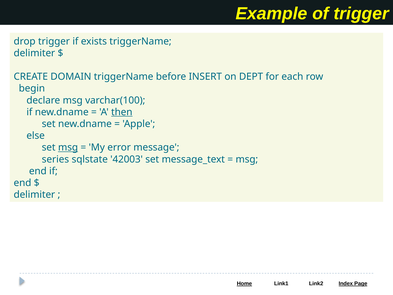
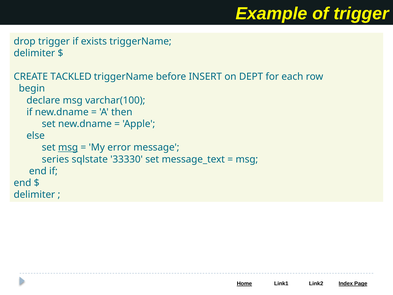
DOMAIN: DOMAIN -> TACKLED (71, 77)
then underline: present -> none (122, 112)
42003: 42003 -> 33330 (127, 159)
